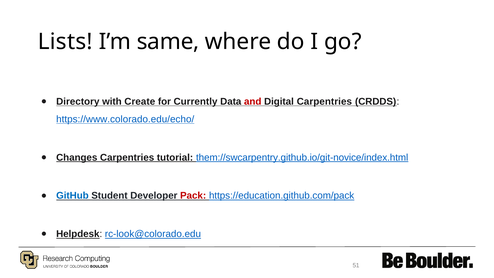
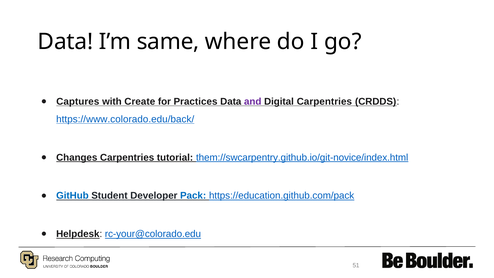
Lists: Lists -> Data (65, 42)
Directory: Directory -> Captures (78, 102)
Currently: Currently -> Practices (196, 102)
and colour: red -> purple (253, 102)
https://www.colorado.edu/echo/: https://www.colorado.edu/echo/ -> https://www.colorado.edu/back/ (125, 119)
Pack colour: red -> blue (193, 196)
rc-look@colorado.edu: rc-look@colorado.edu -> rc-your@colorado.edu (153, 234)
